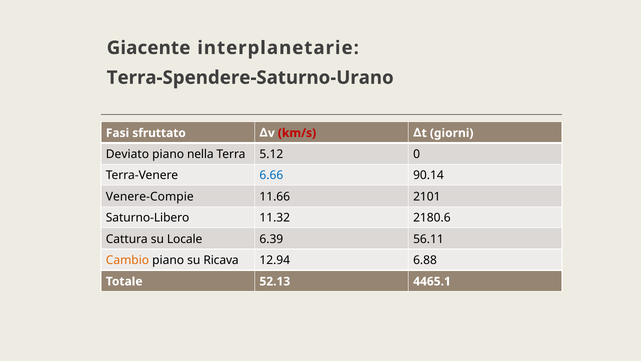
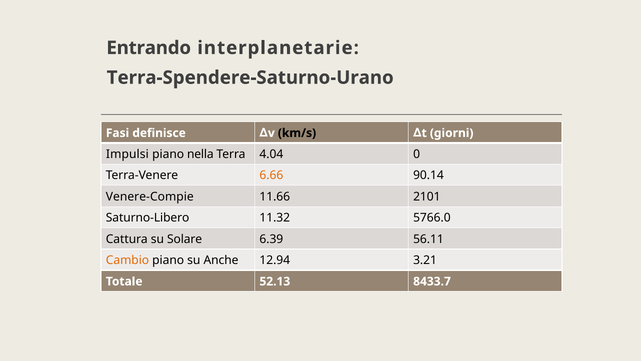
Giacente: Giacente -> Entrando (149, 48)
sfruttato: sfruttato -> definisce (159, 133)
km/s colour: red -> black (297, 133)
Deviato: Deviato -> Impulsi (127, 154)
5.12: 5.12 -> 4.04 (271, 154)
6.66 colour: blue -> orange (271, 175)
2180.6: 2180.6 -> 5766.0 (432, 218)
Locale: Locale -> Solare (185, 239)
Ricava: Ricava -> Anche (221, 260)
6.88: 6.88 -> 3.21 (425, 260)
4465.1: 4465.1 -> 8433.7 (432, 281)
